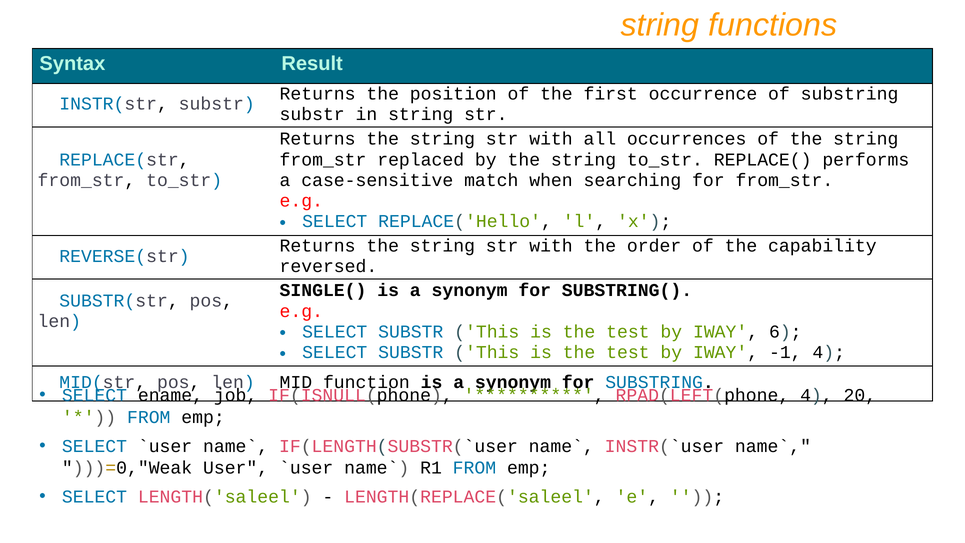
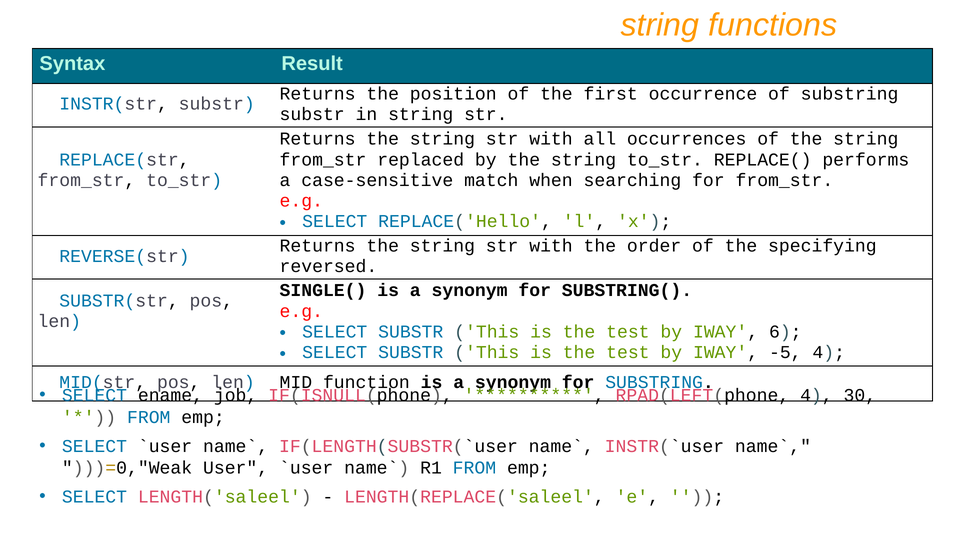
capability: capability -> specifying (822, 246)
-1: -1 -> -5 (785, 352)
20: 20 -> 30 (860, 395)
